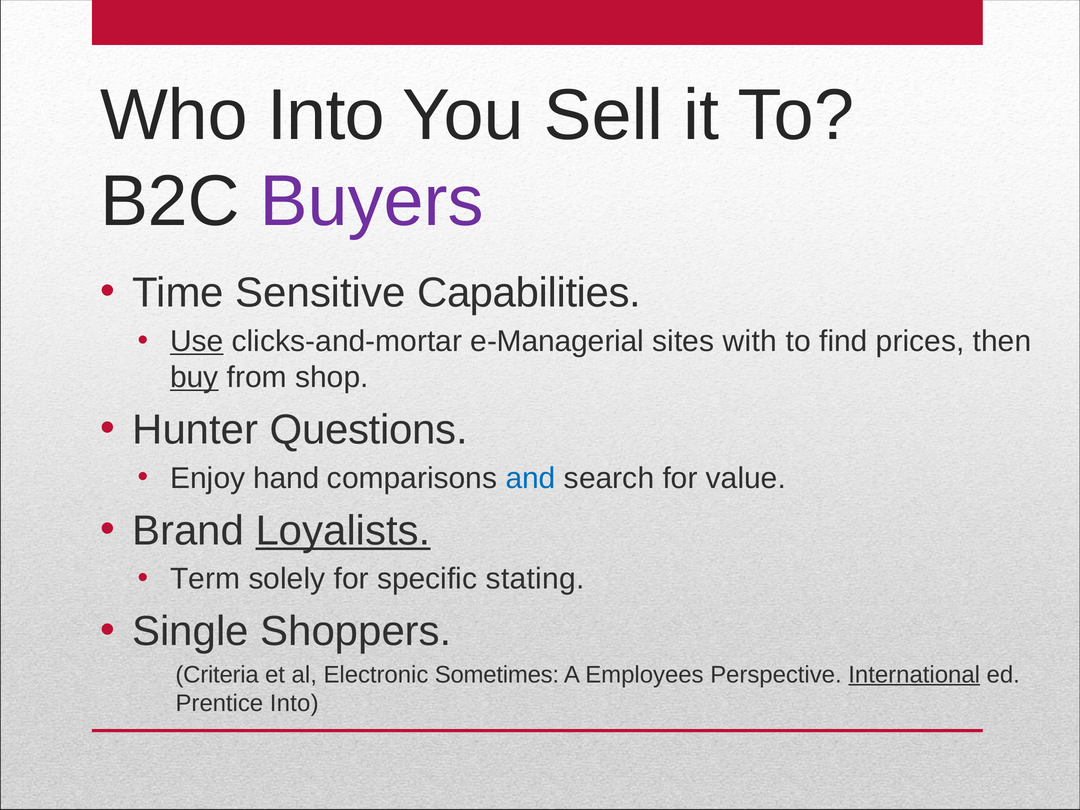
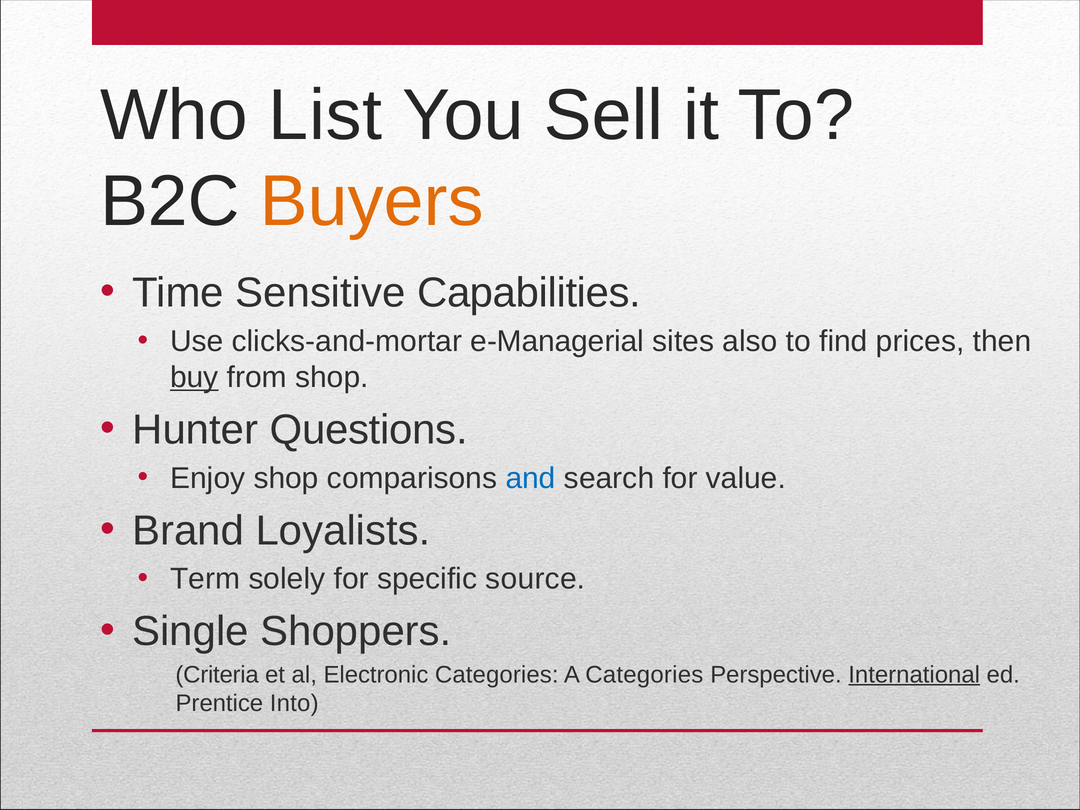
Who Into: Into -> List (325, 115)
Buyers colour: purple -> orange (372, 202)
Use underline: present -> none (197, 341)
with: with -> also (750, 341)
Enjoy hand: hand -> shop (286, 478)
Loyalists underline: present -> none (343, 531)
stating: stating -> source (535, 579)
Electronic Sometimes: Sometimes -> Categories (497, 675)
A Employees: Employees -> Categories (644, 675)
